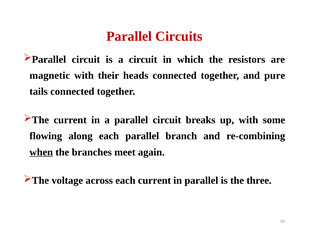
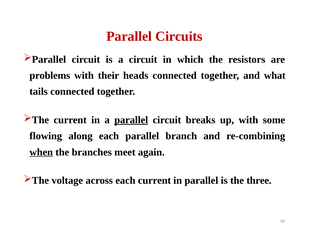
magnetic: magnetic -> problems (50, 75)
pure: pure -> what (275, 75)
parallel underline: none -> present (131, 120)
